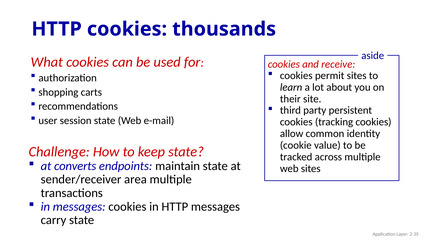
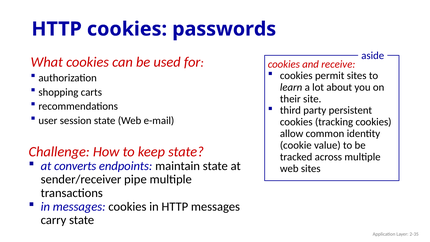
thousands: thousands -> passwords (224, 29)
area: area -> pipe (135, 179)
